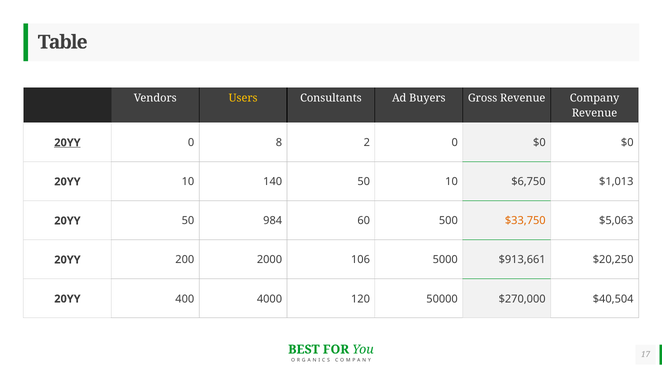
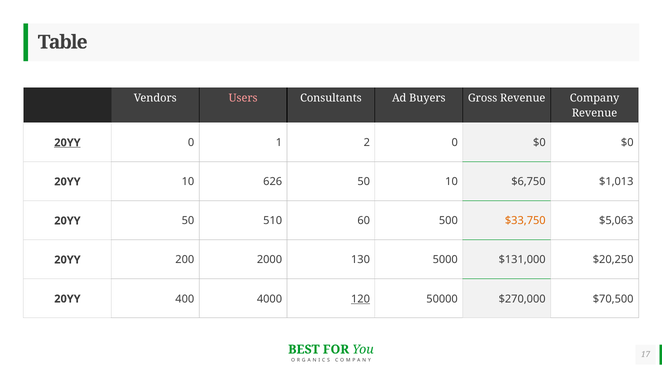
Users colour: yellow -> pink (243, 98)
8: 8 -> 1 (279, 143)
140: 140 -> 626 (273, 182)
984: 984 -> 510 (273, 221)
106: 106 -> 130 (361, 260)
$913,661: $913,661 -> $131,000 (522, 260)
120 underline: none -> present (361, 299)
$40,504: $40,504 -> $70,500 (613, 299)
